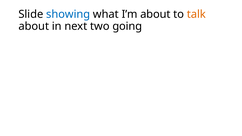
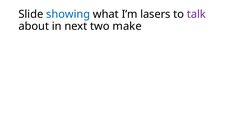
I’m about: about -> lasers (155, 14)
talk colour: orange -> purple (196, 14)
going: going -> make (127, 26)
